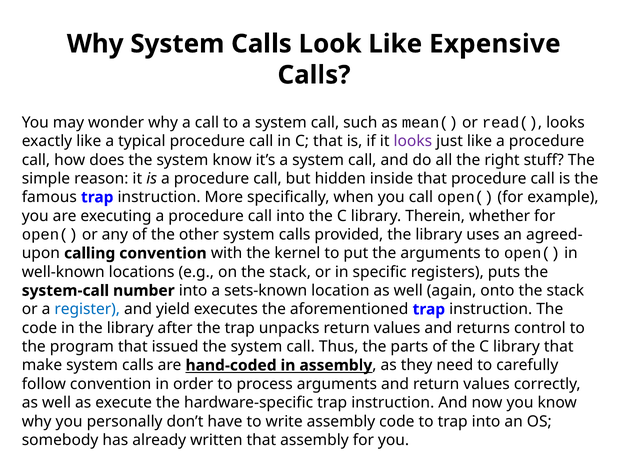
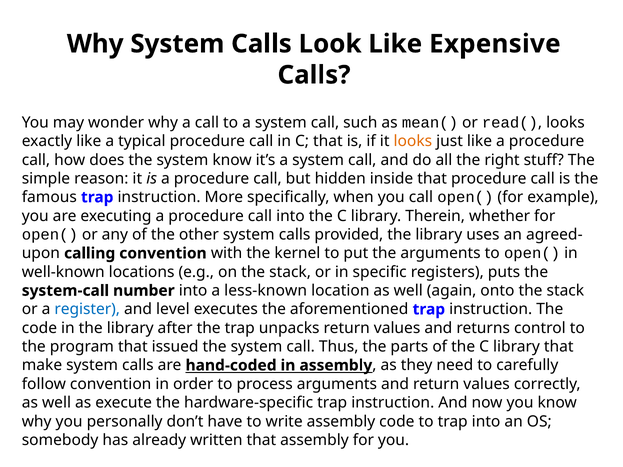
looks colour: purple -> orange (413, 141)
sets-known: sets-known -> less-known (266, 291)
yield: yield -> level (173, 309)
